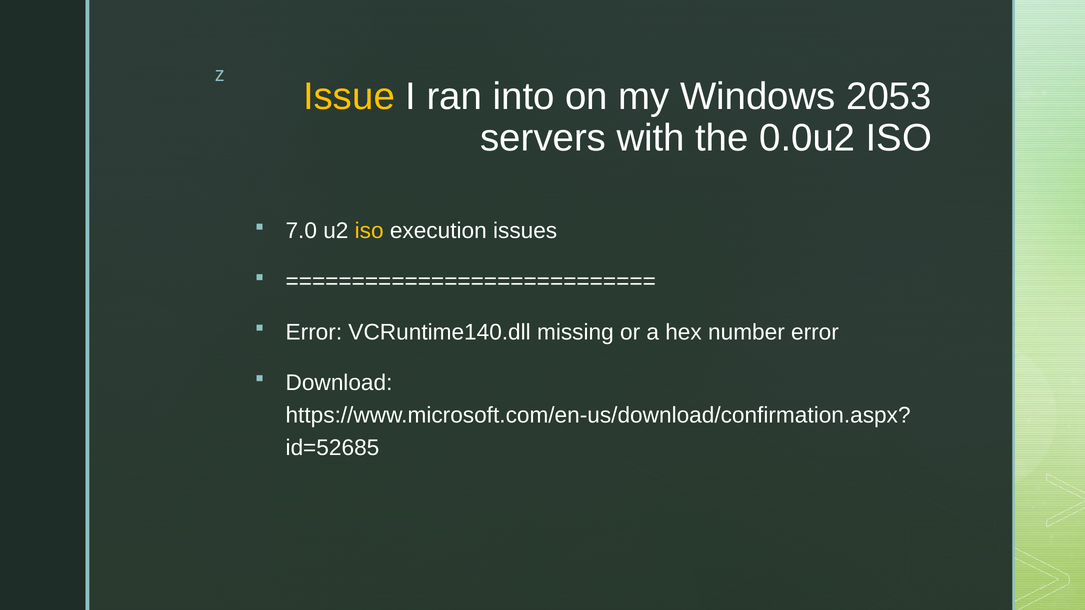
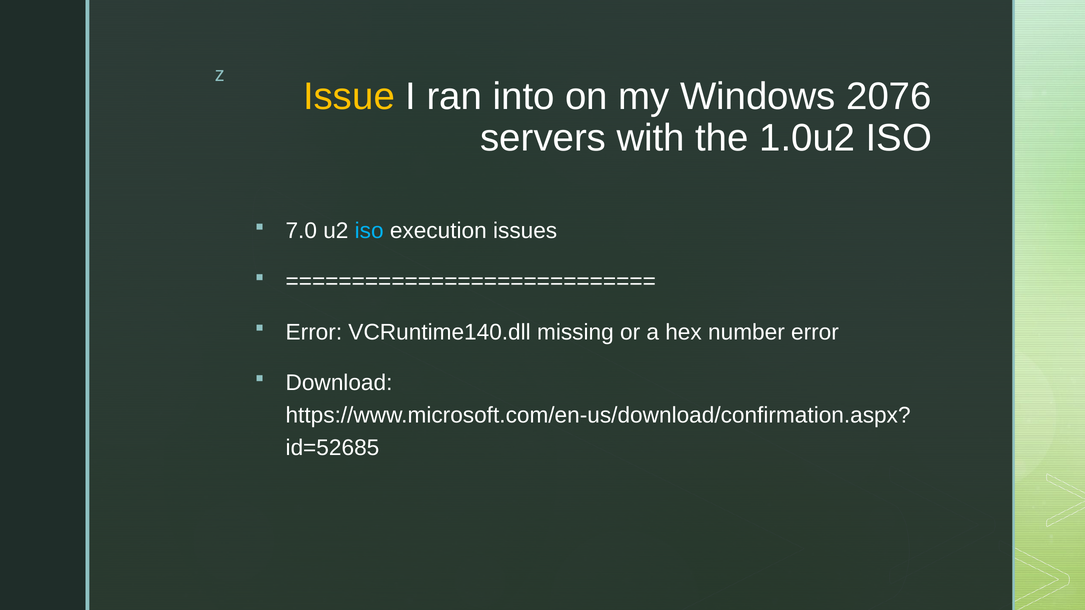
2053: 2053 -> 2076 (889, 97)
0.0u2: 0.0u2 -> 1.0u2 (807, 138)
iso colour: yellow -> light blue (369, 231)
